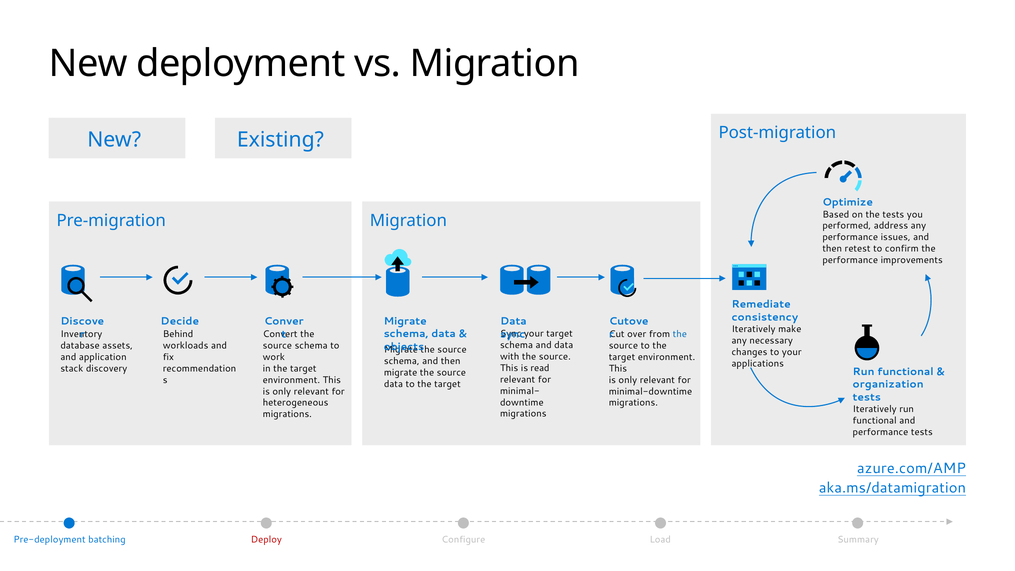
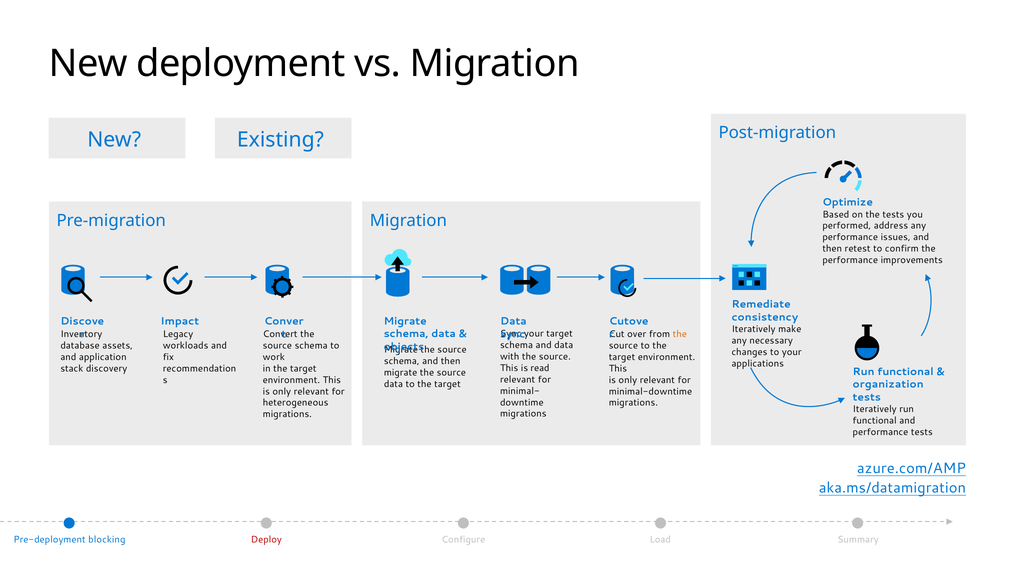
Decide: Decide -> Impact (180, 321)
Behind: Behind -> Legacy (178, 334)
the colour: blue -> orange (680, 334)
batching: batching -> blocking (107, 540)
